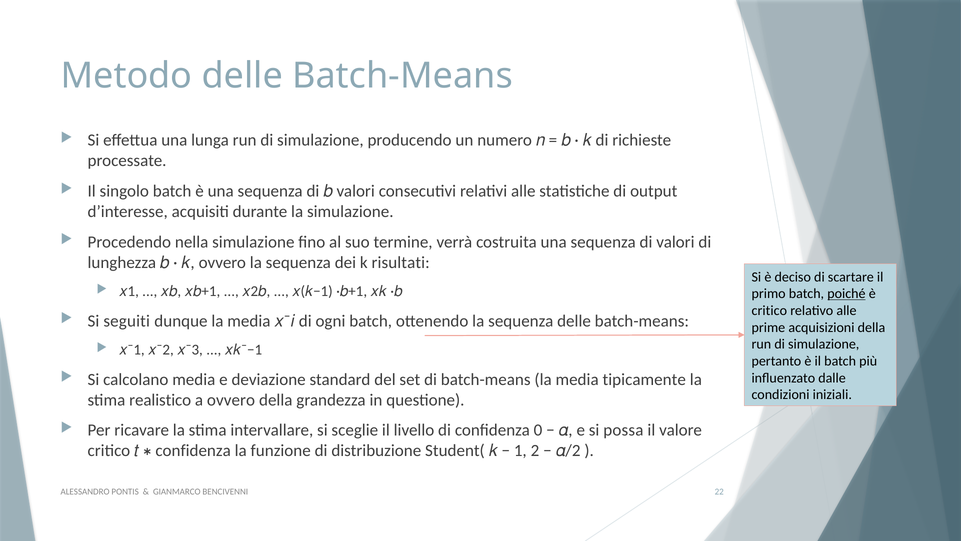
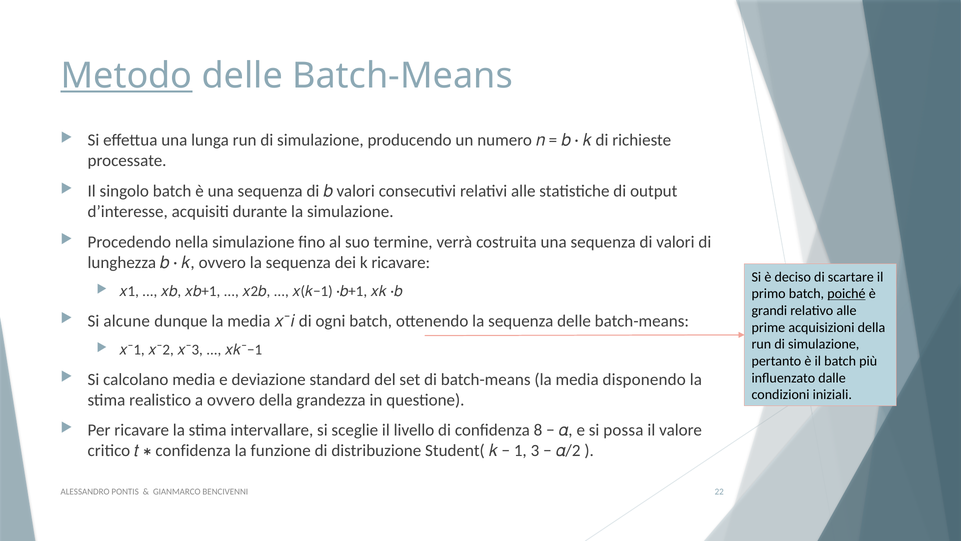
Metodo underline: none -> present (126, 76)
k risultati: risultati -> ricavare (401, 262)
critico: critico -> grandi (769, 310)
seguiti: seguiti -> alcune (127, 321)
tipicamente: tipicamente -> disponendo (644, 379)
0: 0 -> 8 (538, 430)
1 2: 2 -> 3 (535, 450)
